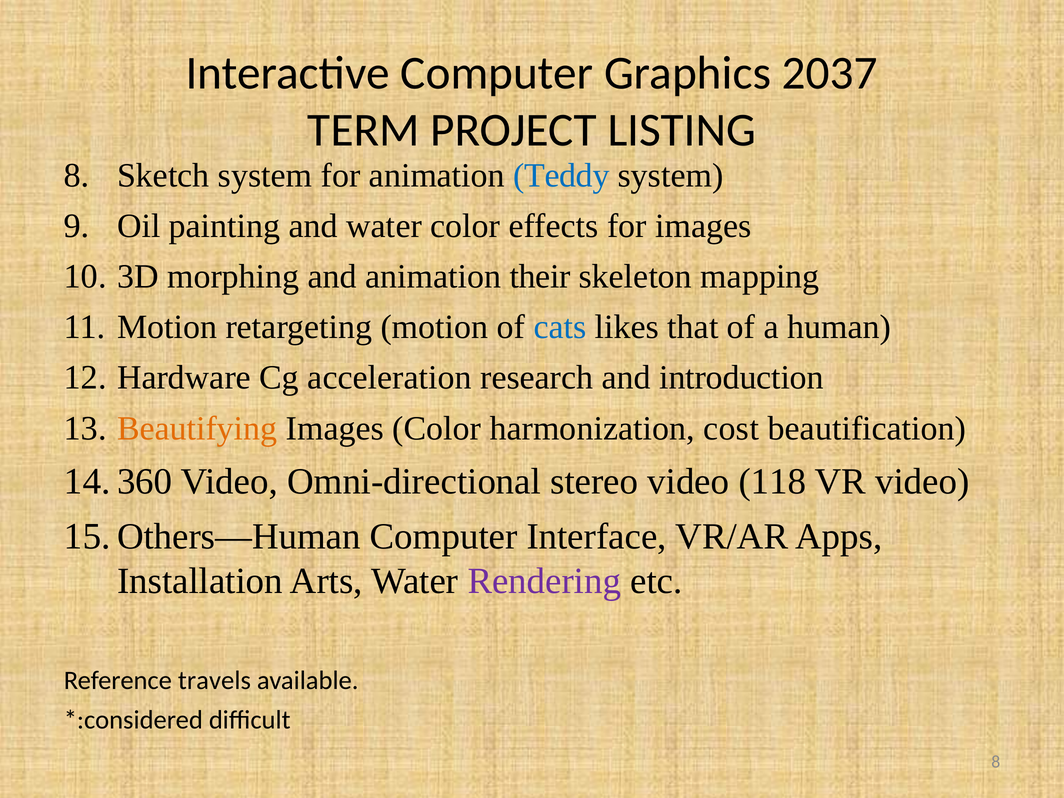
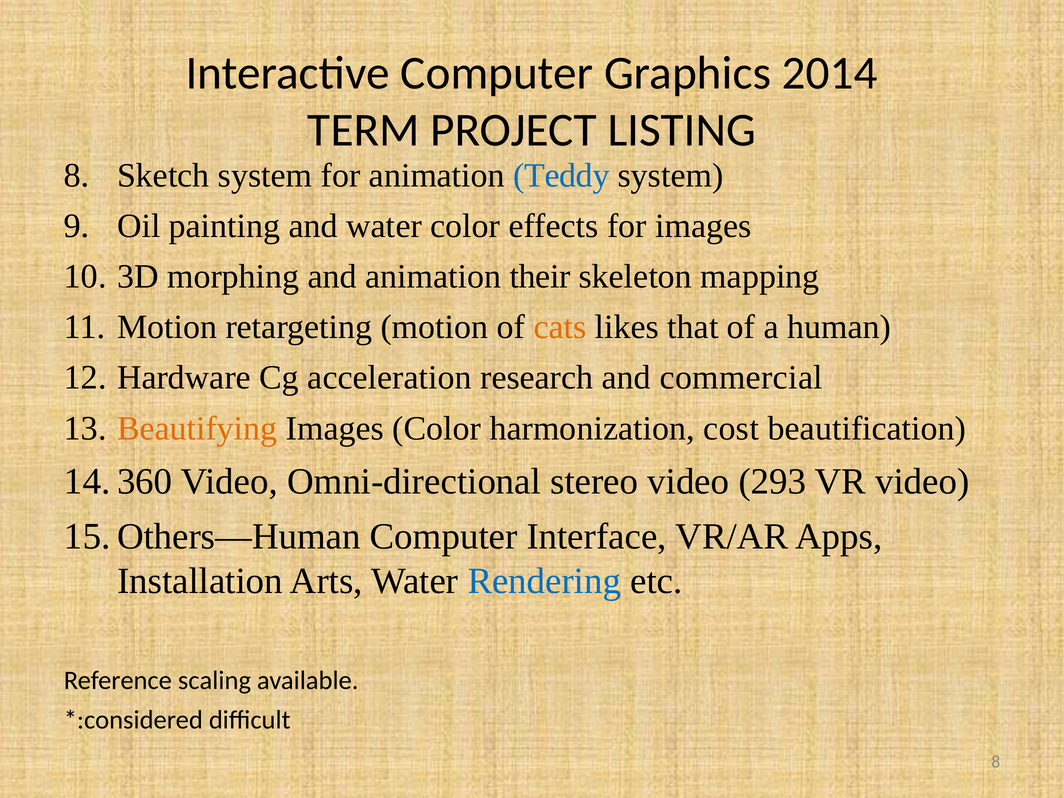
2037: 2037 -> 2014 (830, 73)
cats colour: blue -> orange (560, 327)
introduction: introduction -> commercial (741, 378)
118: 118 -> 293 (772, 482)
Rendering colour: purple -> blue (544, 581)
travels: travels -> scaling (214, 681)
